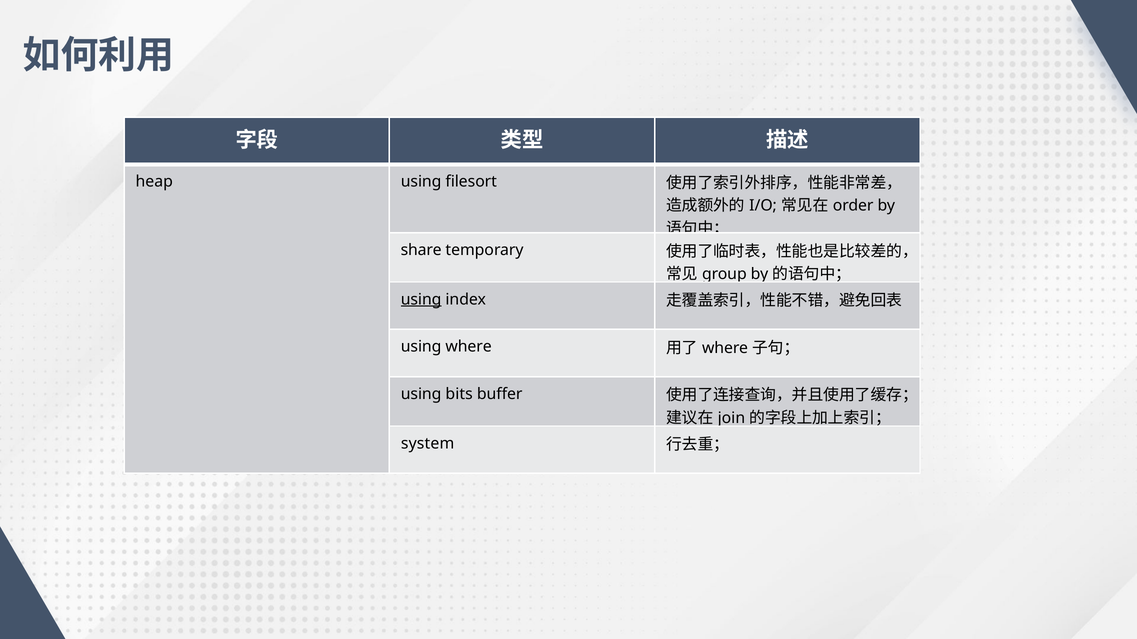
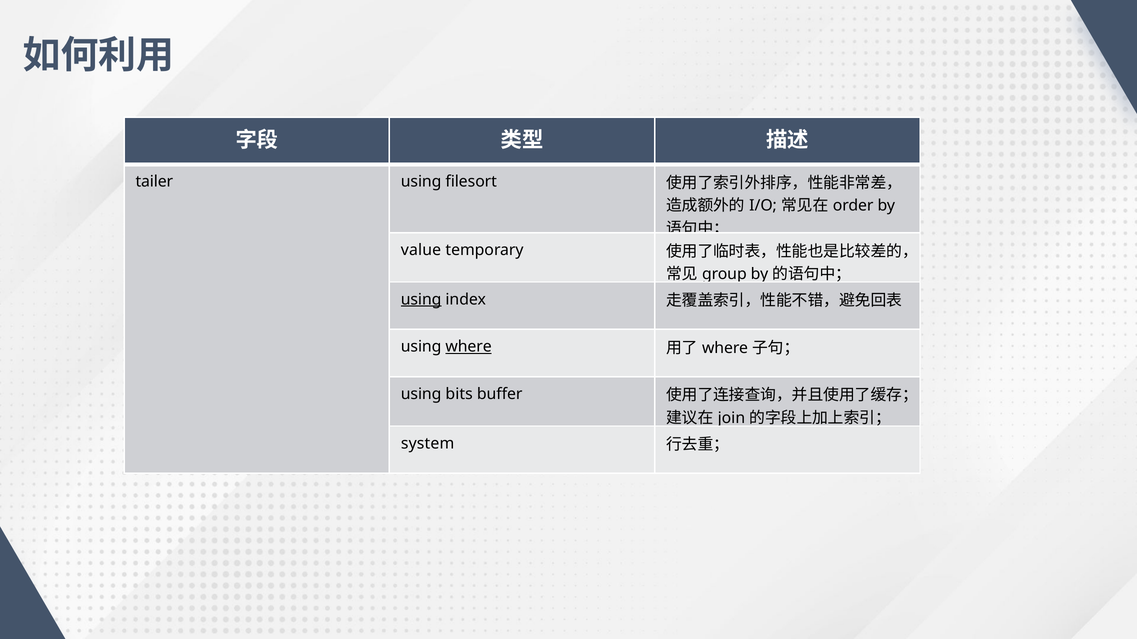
heap: heap -> tailer (154, 182)
share: share -> value (421, 250)
where underline: none -> present (469, 347)
